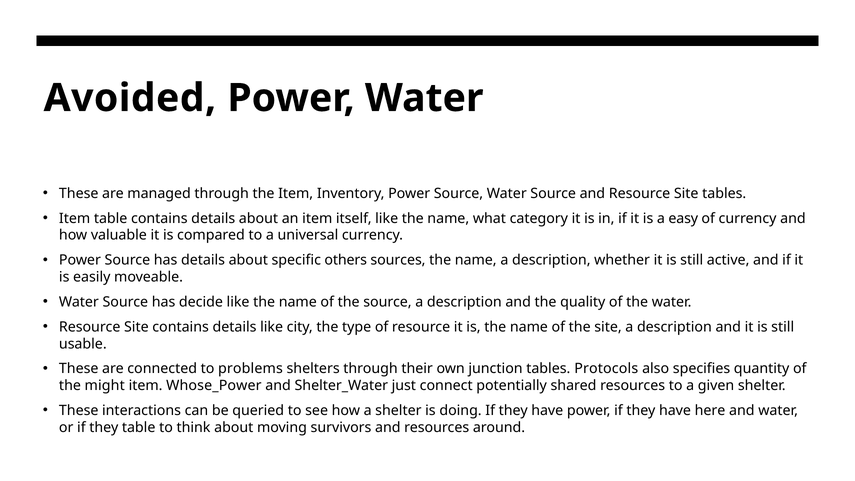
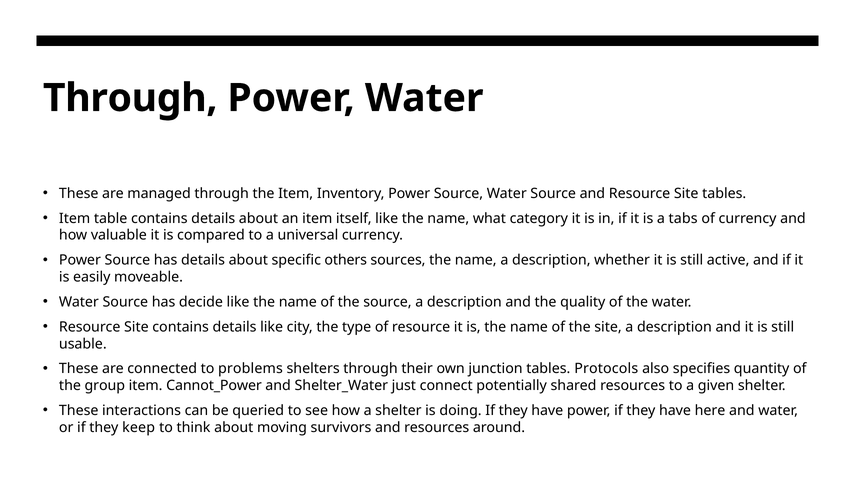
Avoided: Avoided -> Through (130, 98)
easy: easy -> tabs (683, 218)
might: might -> group (105, 386)
Whose_Power: Whose_Power -> Cannot_Power (214, 386)
they table: table -> keep (139, 427)
